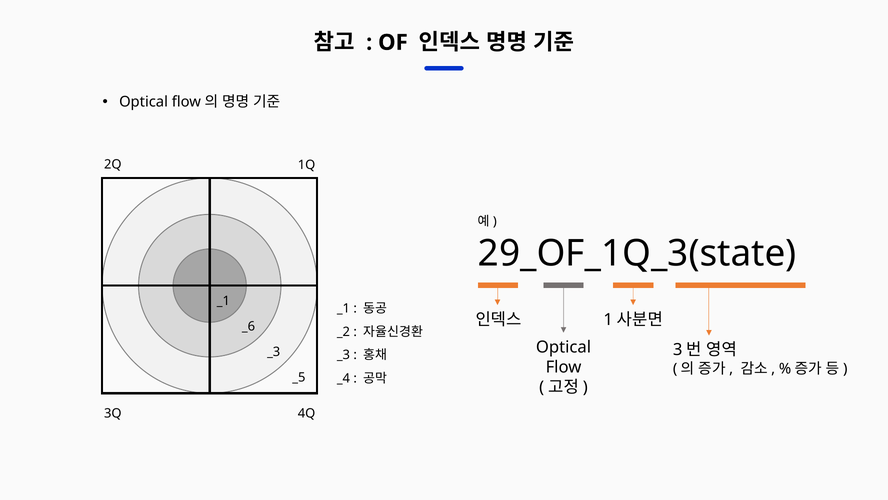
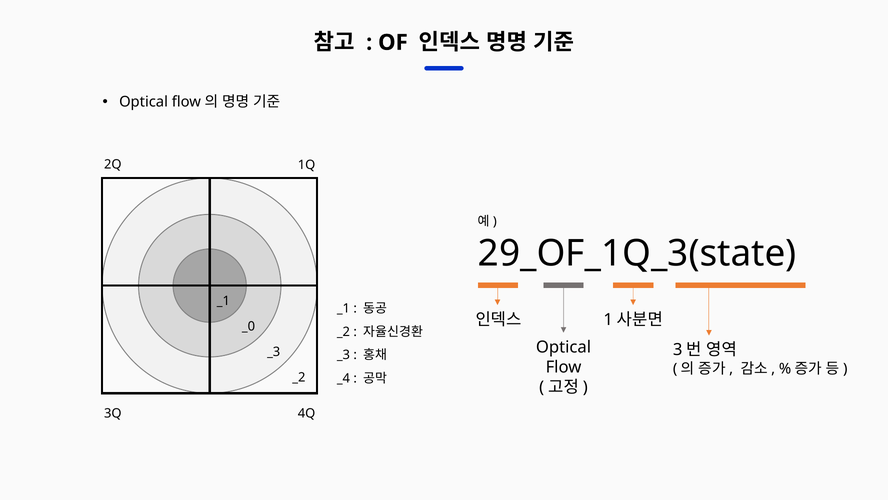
_6: _6 -> _0 (249, 326)
_5: _5 -> _2 (299, 377)
